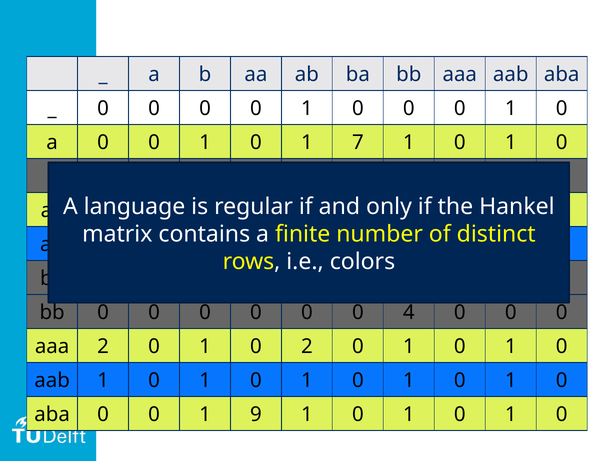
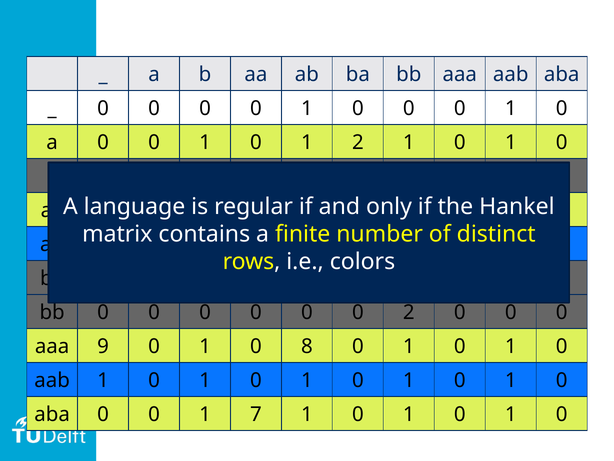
1 7: 7 -> 2 (358, 142)
0 4: 4 -> 2 (409, 312)
aaa 2: 2 -> 9 (103, 346)
0 2: 2 -> 8 (307, 346)
9: 9 -> 7 (256, 414)
